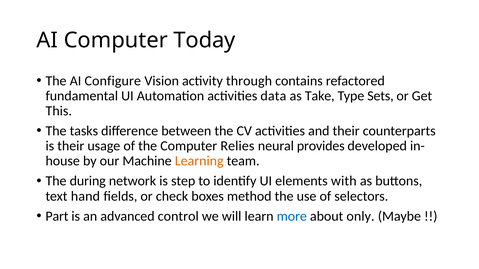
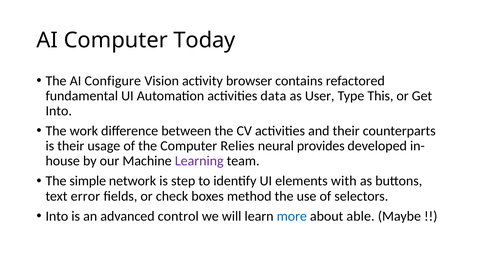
through: through -> browser (249, 81)
Take: Take -> User (320, 96)
Sets: Sets -> This (380, 96)
This: This -> Into (59, 111)
tasks: tasks -> work (84, 131)
Learning colour: orange -> purple (199, 161)
during: during -> simple (88, 181)
hand: hand -> error (85, 196)
Part: Part -> Into (57, 216)
only: only -> able (361, 216)
